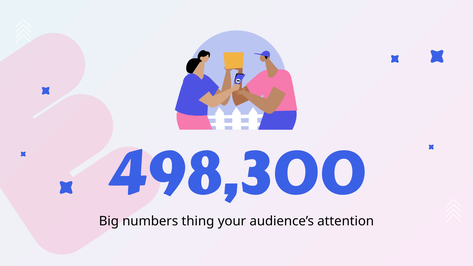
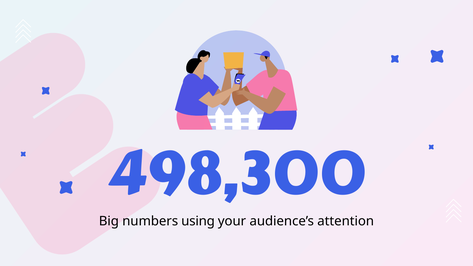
thing: thing -> using (198, 221)
